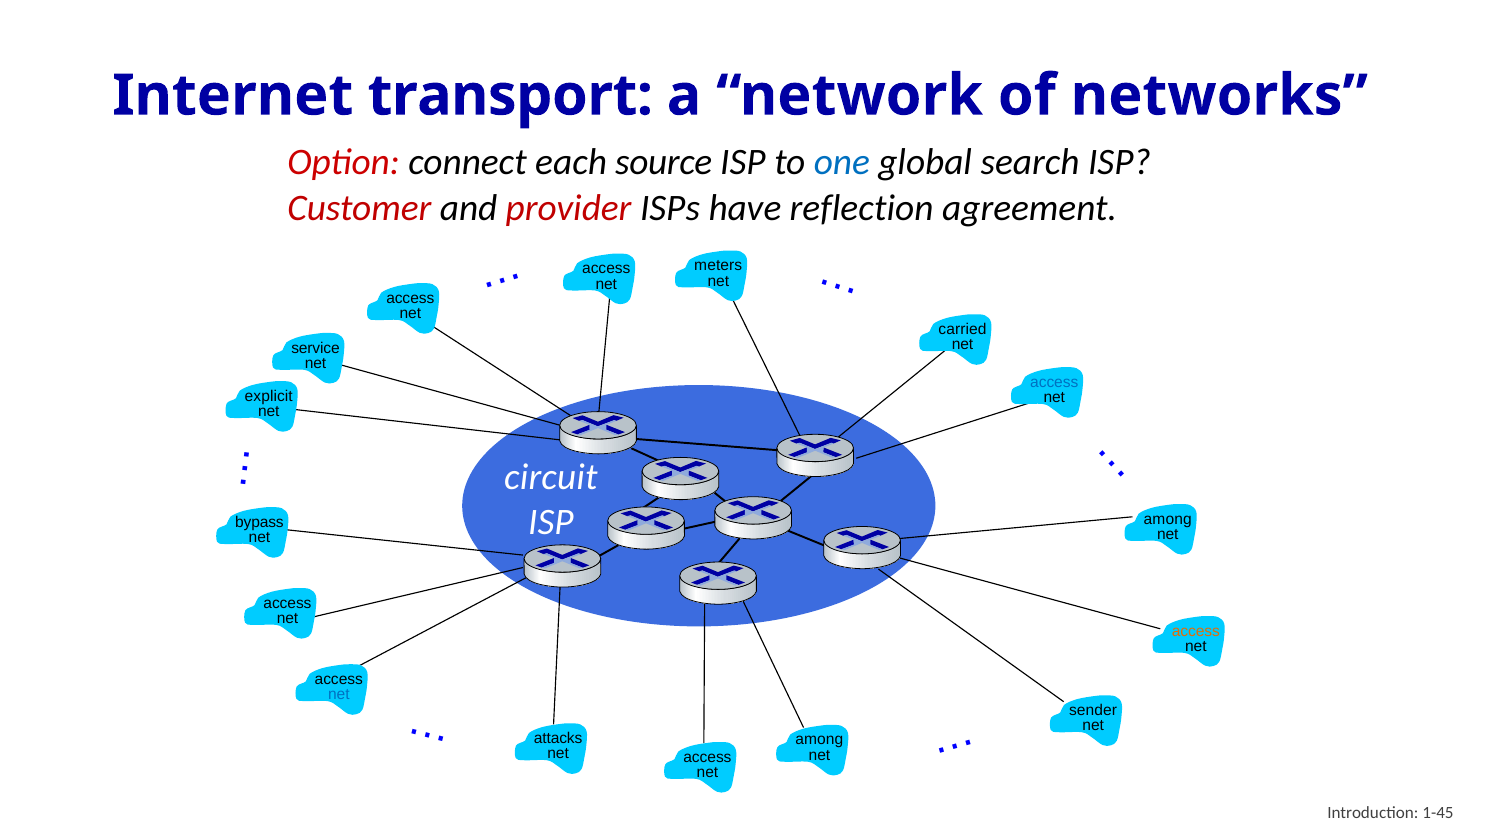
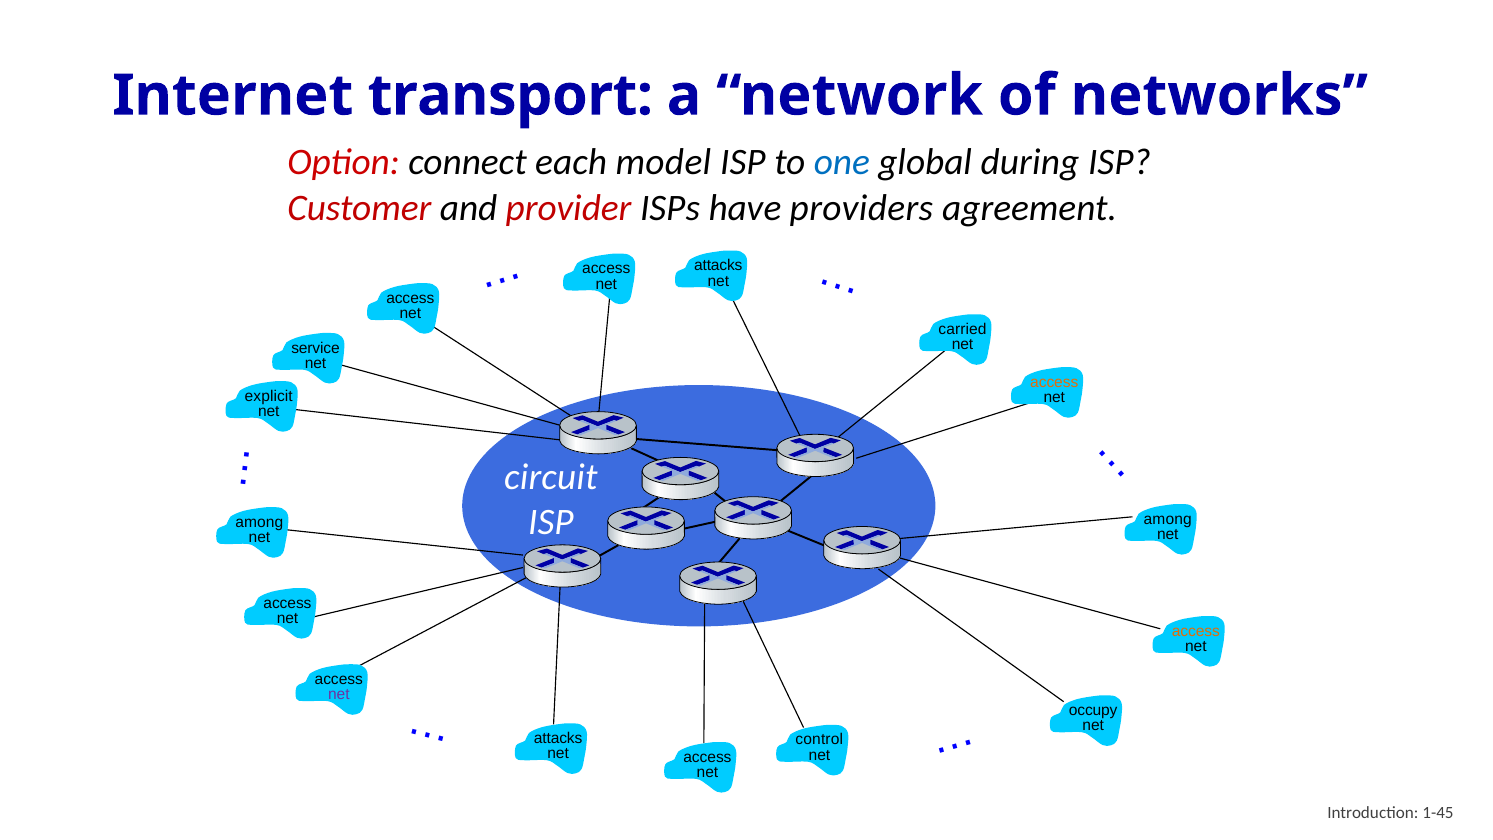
source: source -> model (663, 162)
search: search -> during (1030, 162)
reflection: reflection -> providers (861, 208)
meters: meters -> attacks (718, 265)
access colour: blue -> orange (1054, 382)
bypass: bypass -> among (259, 522)
net colour: blue -> purple (339, 695)
sender: sender -> occupy (1093, 710)
among: among -> control (819, 740)
